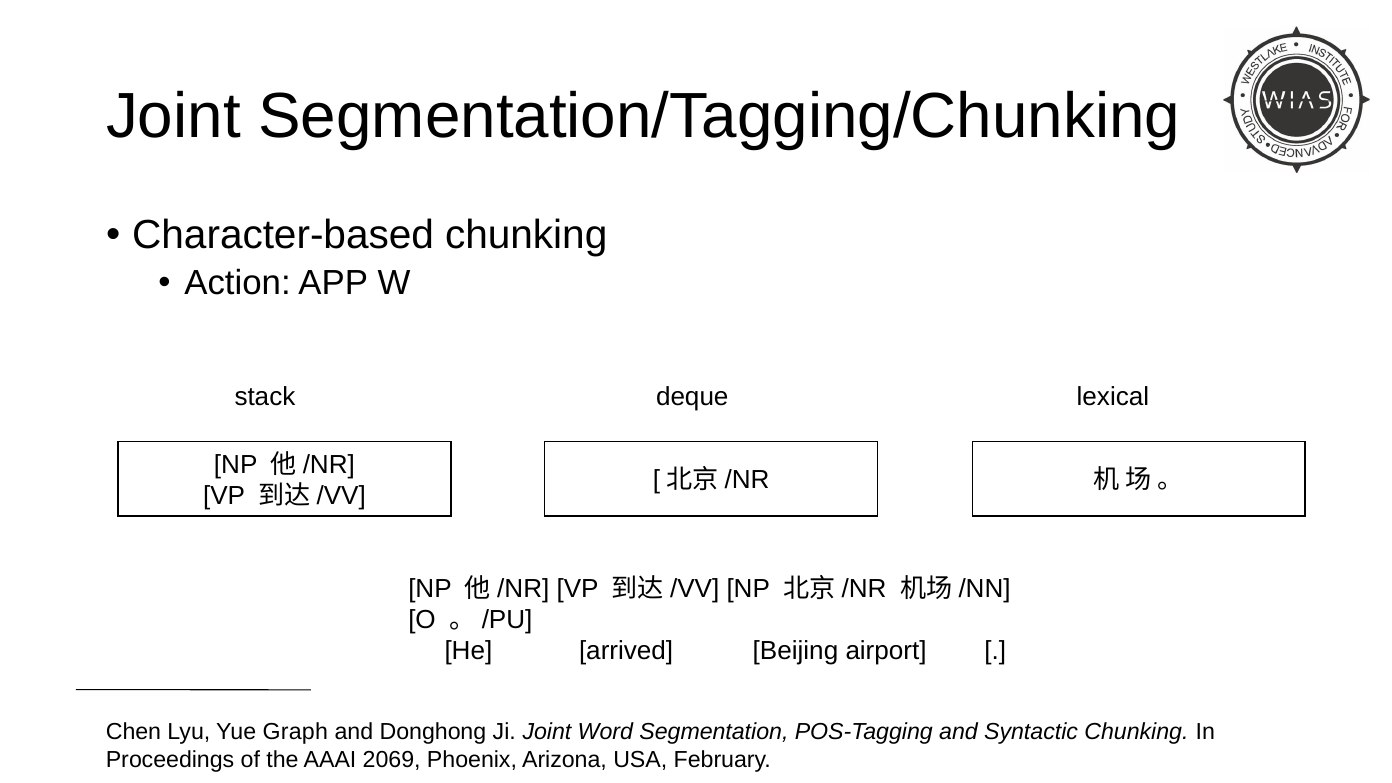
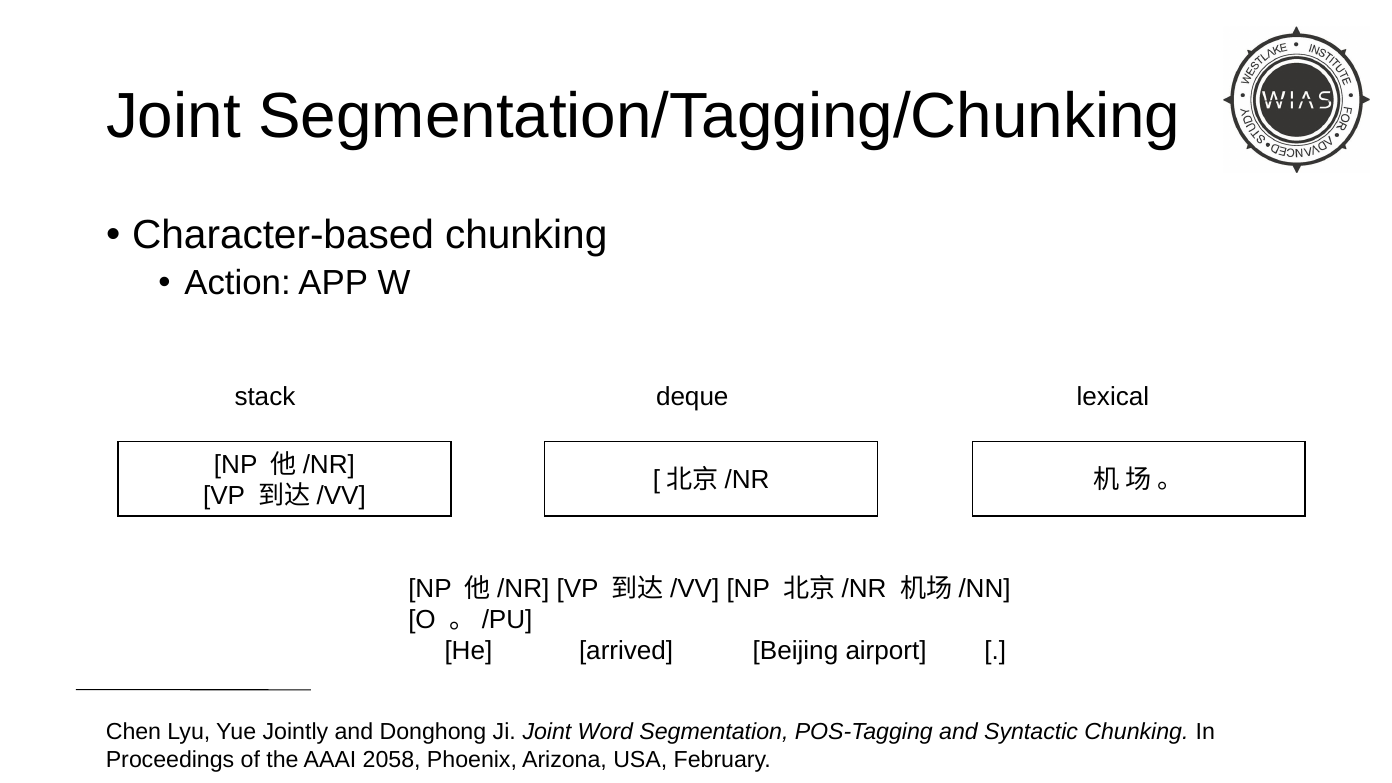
Graph: Graph -> Jointly (295, 732)
2069: 2069 -> 2058 (392, 760)
